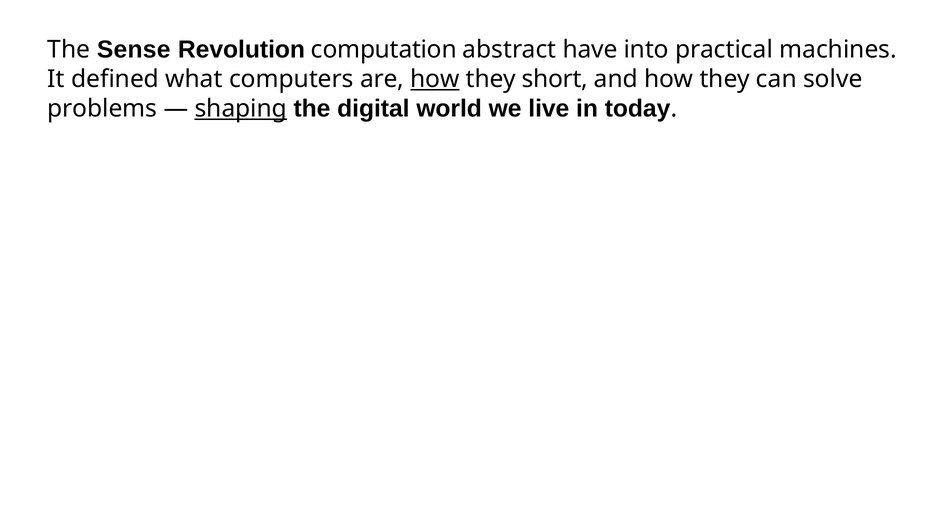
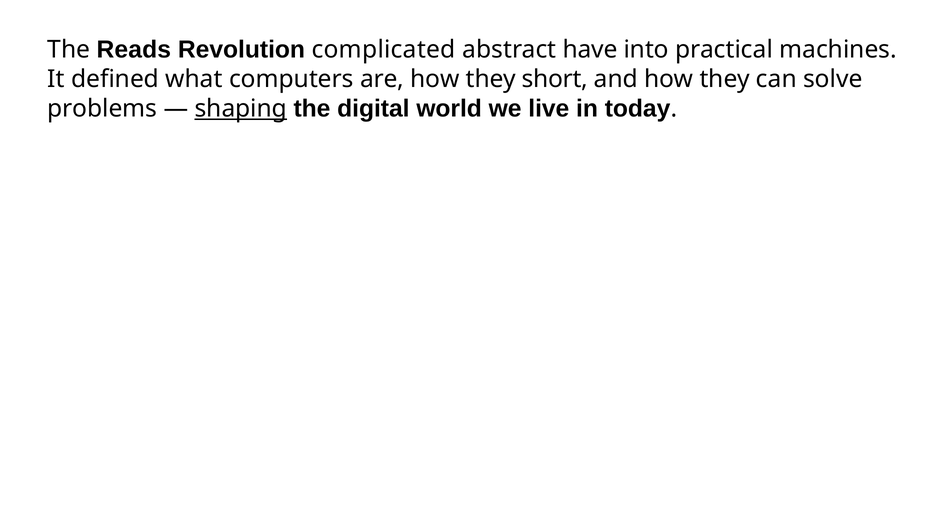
Sense: Sense -> Reads (134, 49)
computation: computation -> complicated (384, 49)
how underline: present -> none (435, 79)
